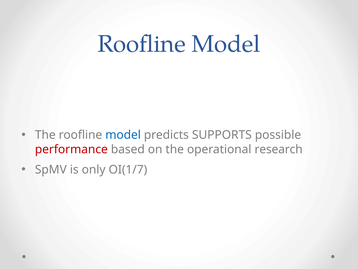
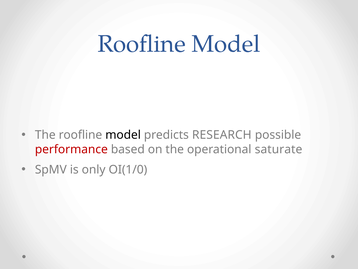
model colour: blue -> black (123, 135)
SUPPORTS: SUPPORTS -> RESEARCH (222, 135)
research: research -> saturate (278, 149)
OI(1/7: OI(1/7 -> OI(1/0 (128, 169)
